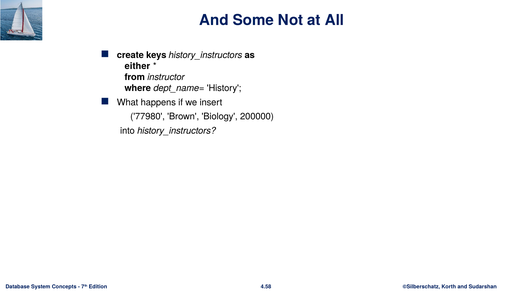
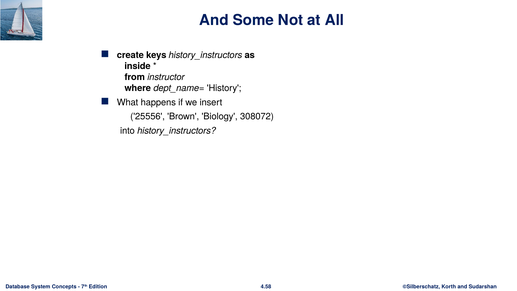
either: either -> inside (137, 66)
77980: 77980 -> 25556 (148, 116)
200000: 200000 -> 308072 (257, 116)
